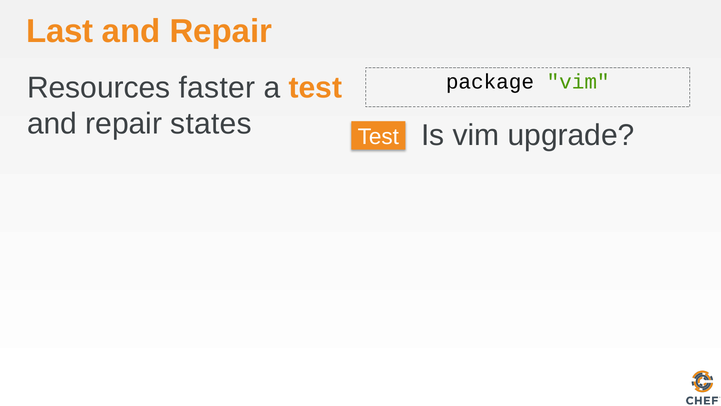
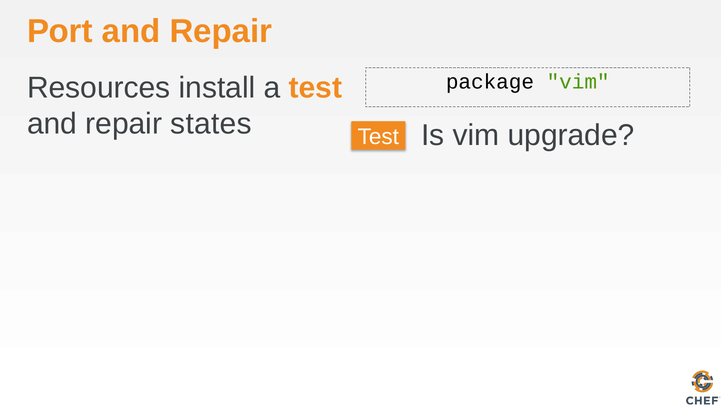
Last: Last -> Port (60, 31)
faster: faster -> install (217, 88)
